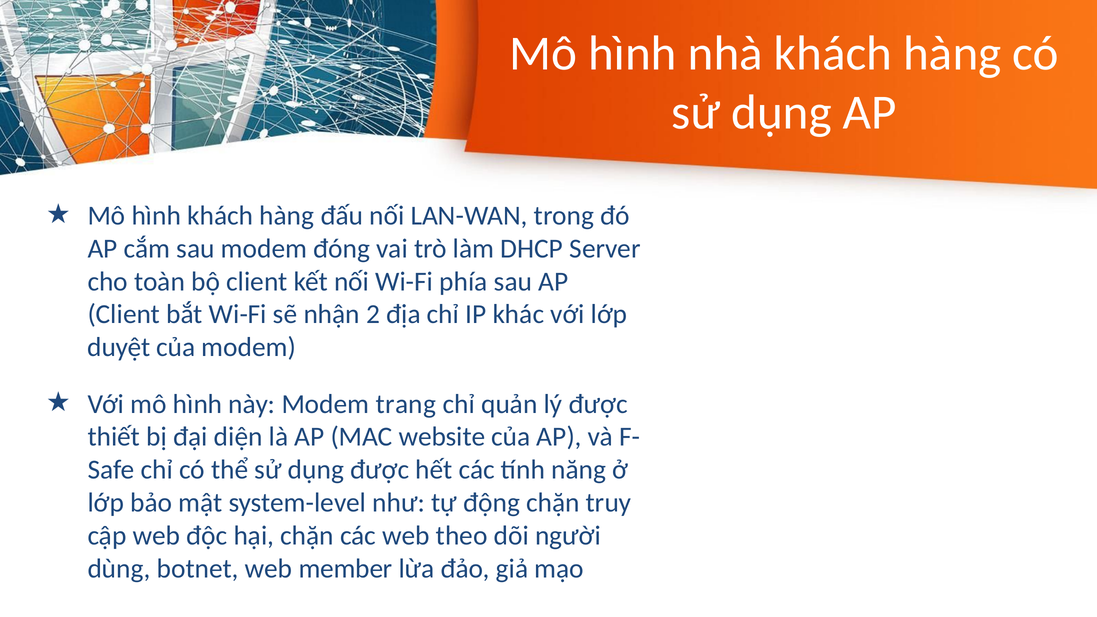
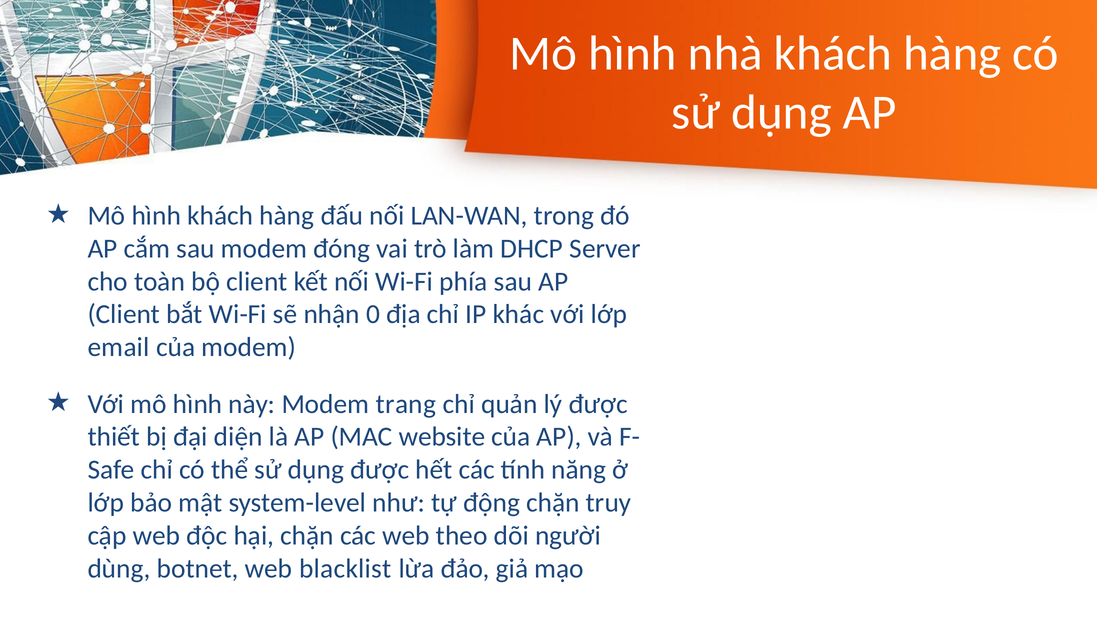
2: 2 -> 0 (373, 314)
duyệt: duyệt -> email (119, 347)
member: member -> blacklist (345, 569)
